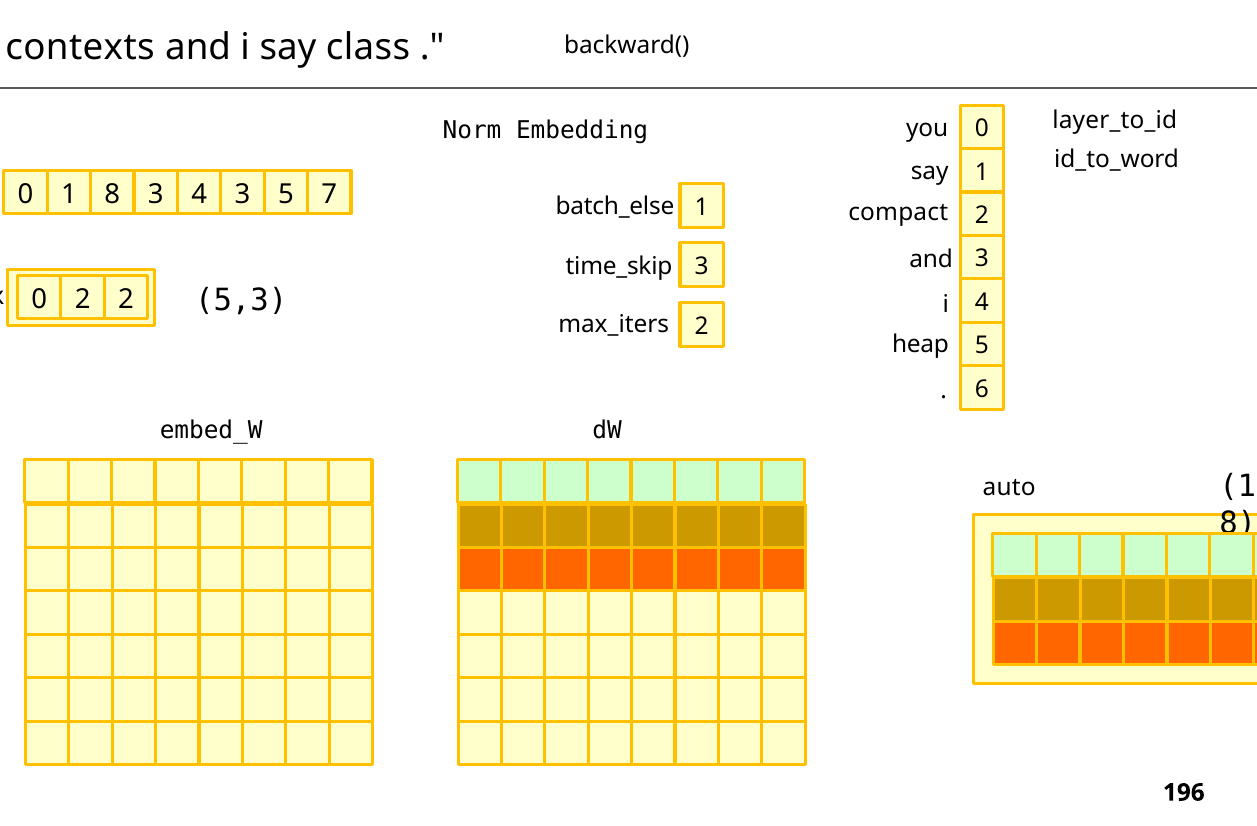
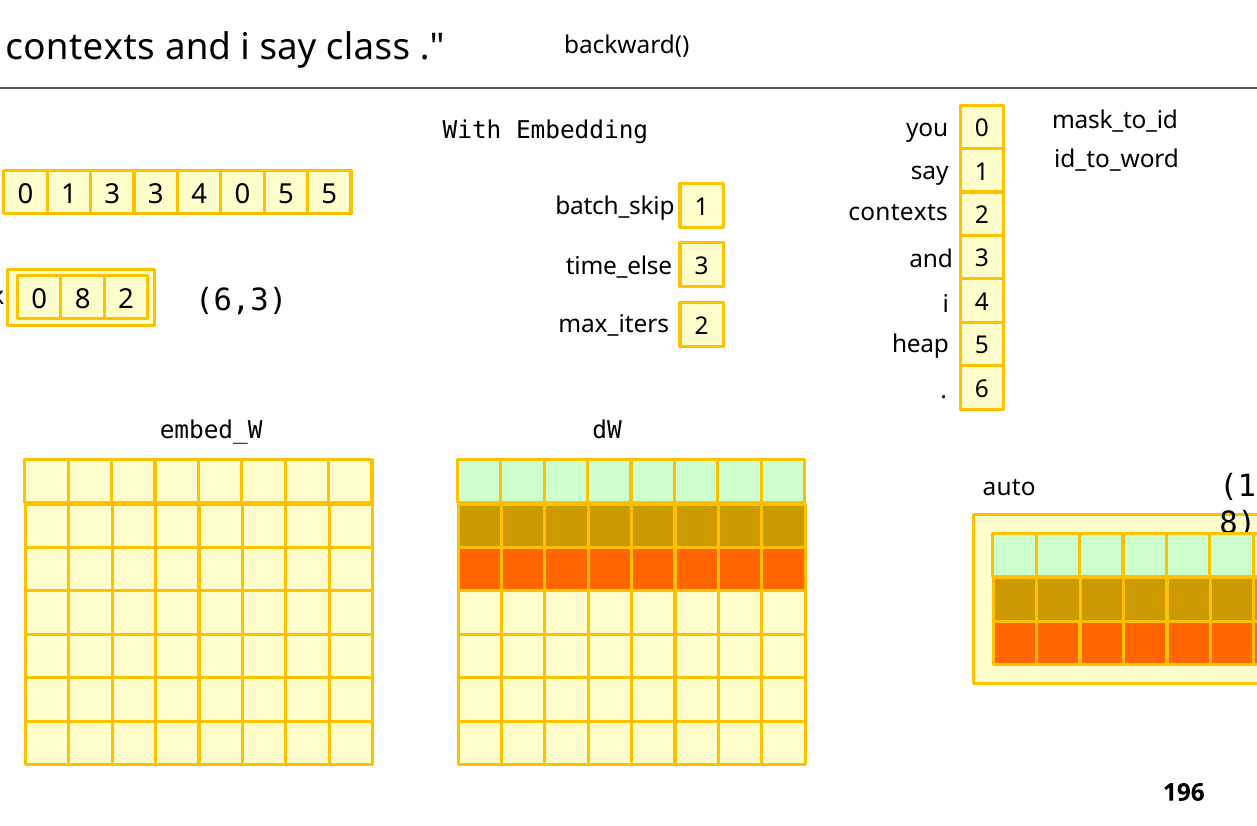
layer_to_id: layer_to_id -> mask_to_id (1115, 121)
Norm: Norm -> With (472, 130)
1 8: 8 -> 3 (112, 194)
4 3: 3 -> 0 (243, 194)
5 7: 7 -> 5 (329, 194)
batch_else: batch_else -> batch_skip (615, 207)
compact: compact -> contexts (898, 212)
time_skip: time_skip -> time_else (619, 266)
5,3: 5,3 -> 6,3 (241, 301)
0 2: 2 -> 8 (83, 299)
